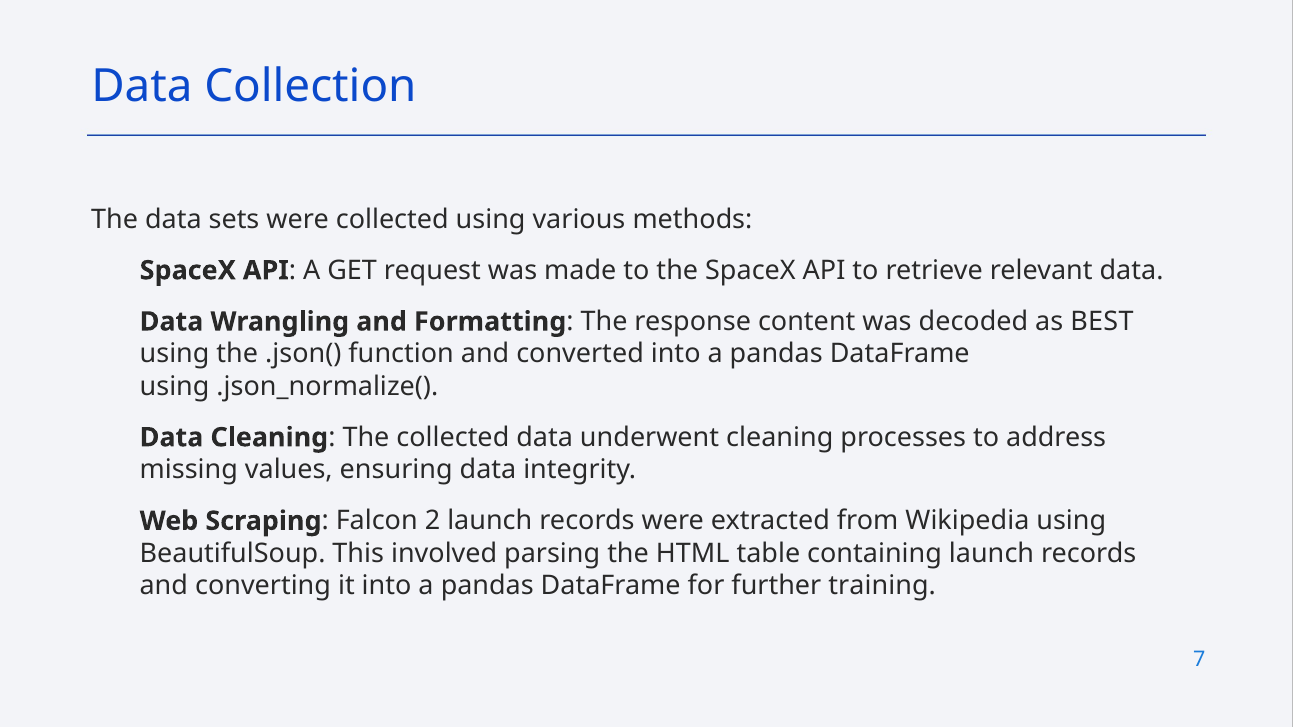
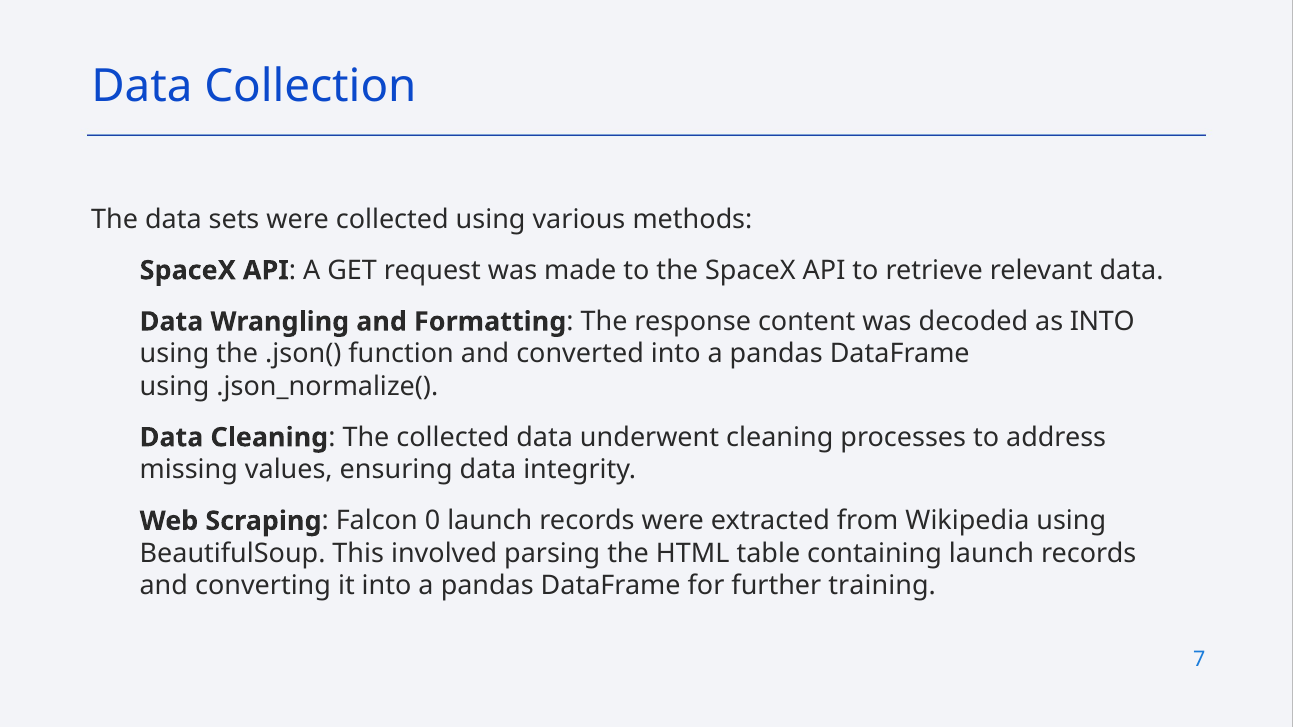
as BEST: BEST -> INTO (1102, 322)
2: 2 -> 0 (433, 521)
